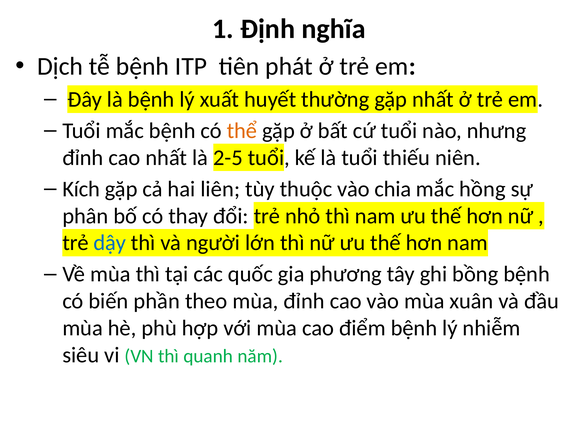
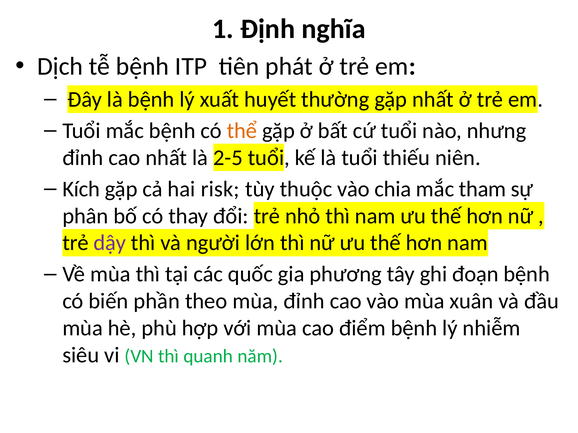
liên: liên -> risk (220, 189)
hồng: hồng -> tham (483, 189)
dậy colour: blue -> purple (110, 243)
bồng: bồng -> đoạn (475, 275)
